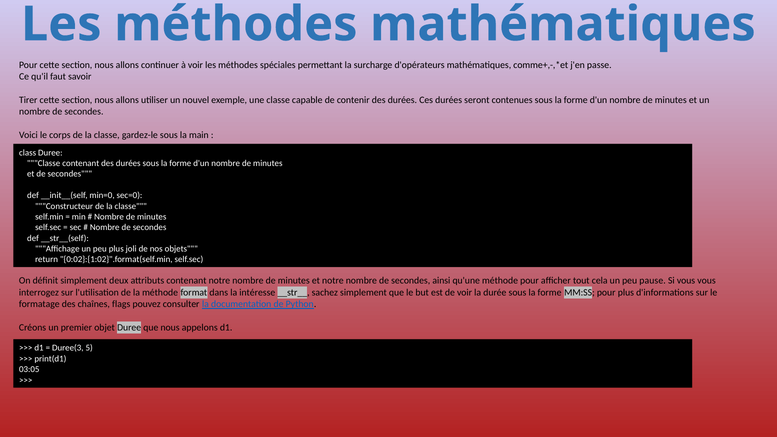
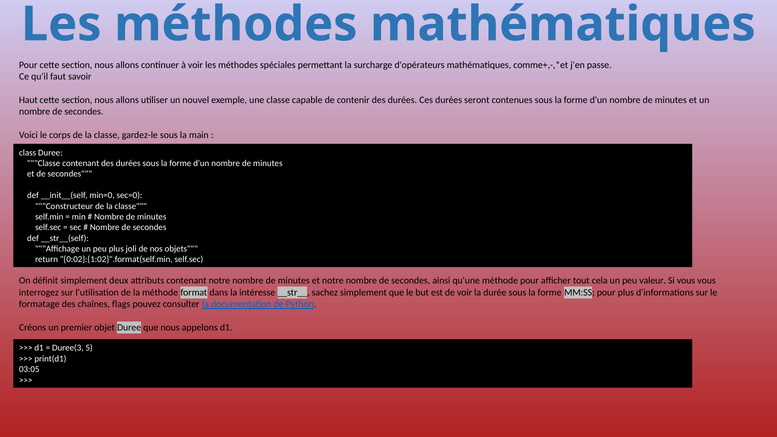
Tirer: Tirer -> Haut (28, 100)
pause: pause -> valeur (653, 281)
